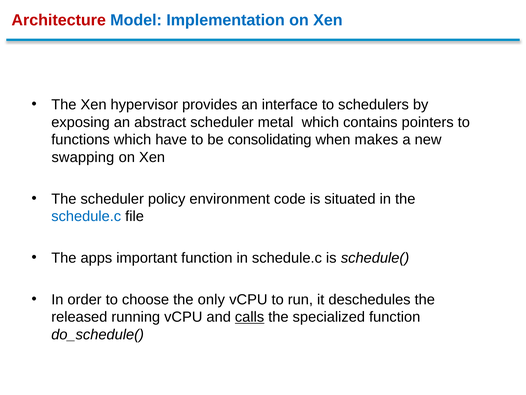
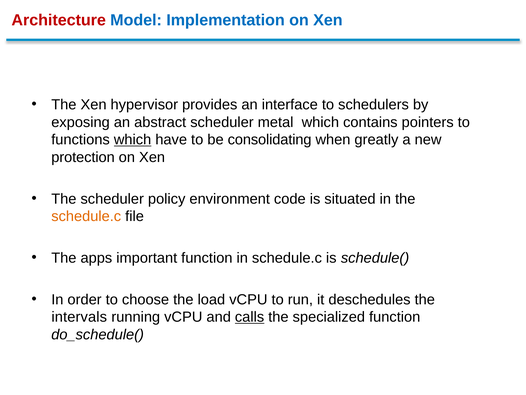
which underline: none -> present (133, 140)
makes: makes -> greatly (376, 140)
swapping: swapping -> protection (83, 157)
schedule.c colour: blue -> orange (86, 216)
only: only -> load (211, 299)
released: released -> intervals (79, 317)
